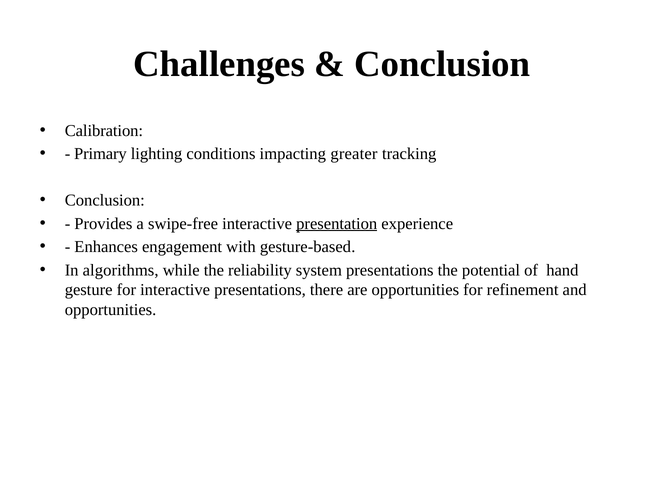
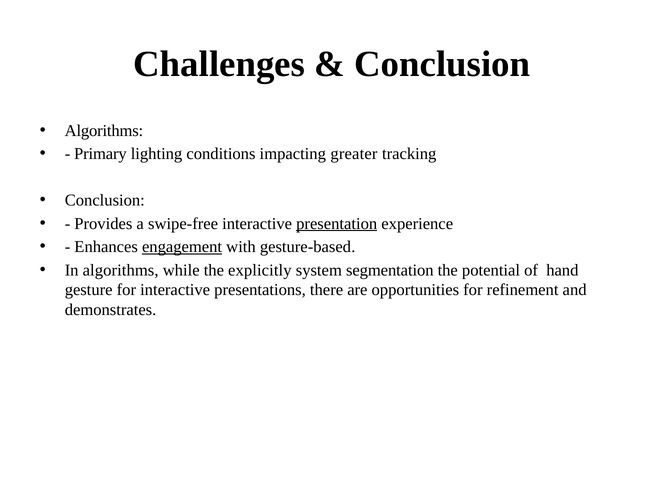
Calibration: Calibration -> Algorithms (104, 131)
engagement underline: none -> present (182, 247)
reliability: reliability -> explicitly (260, 270)
system presentations: presentations -> segmentation (390, 270)
opportunities: opportunities -> demonstrates (111, 310)
